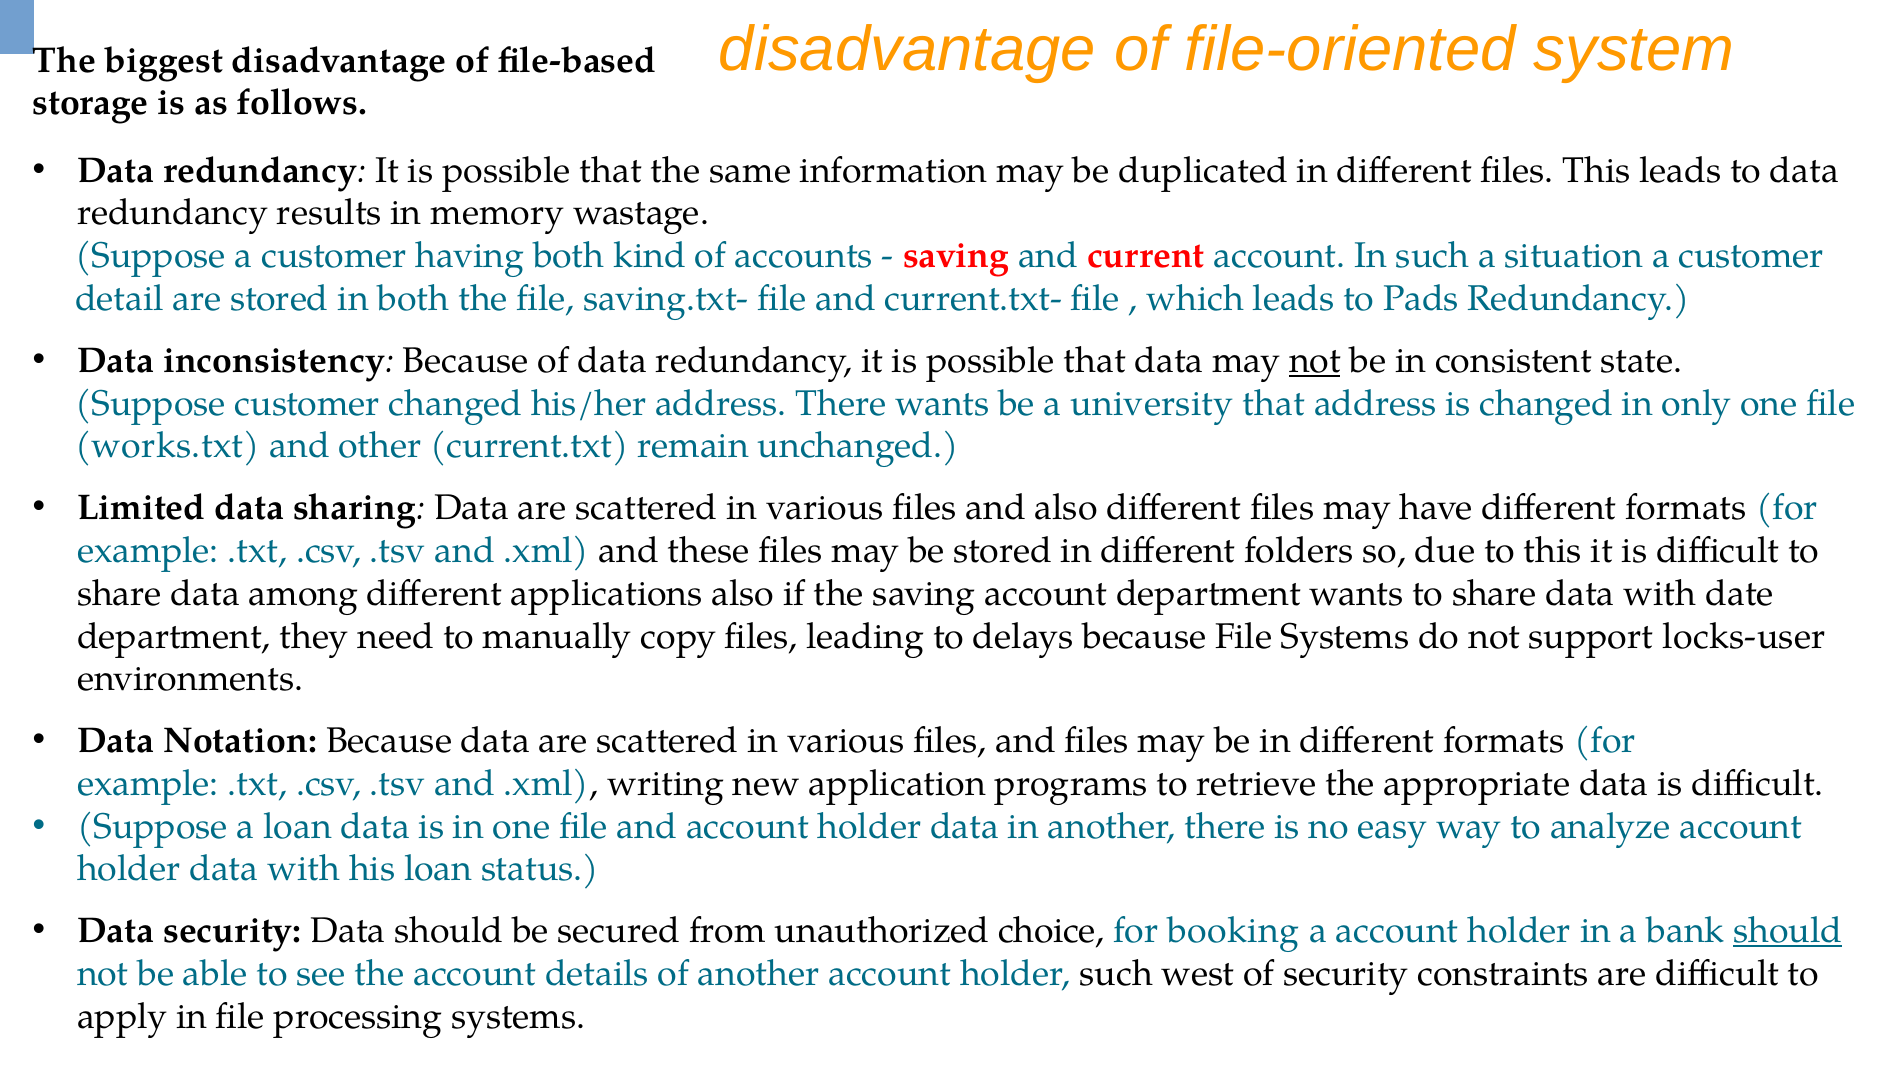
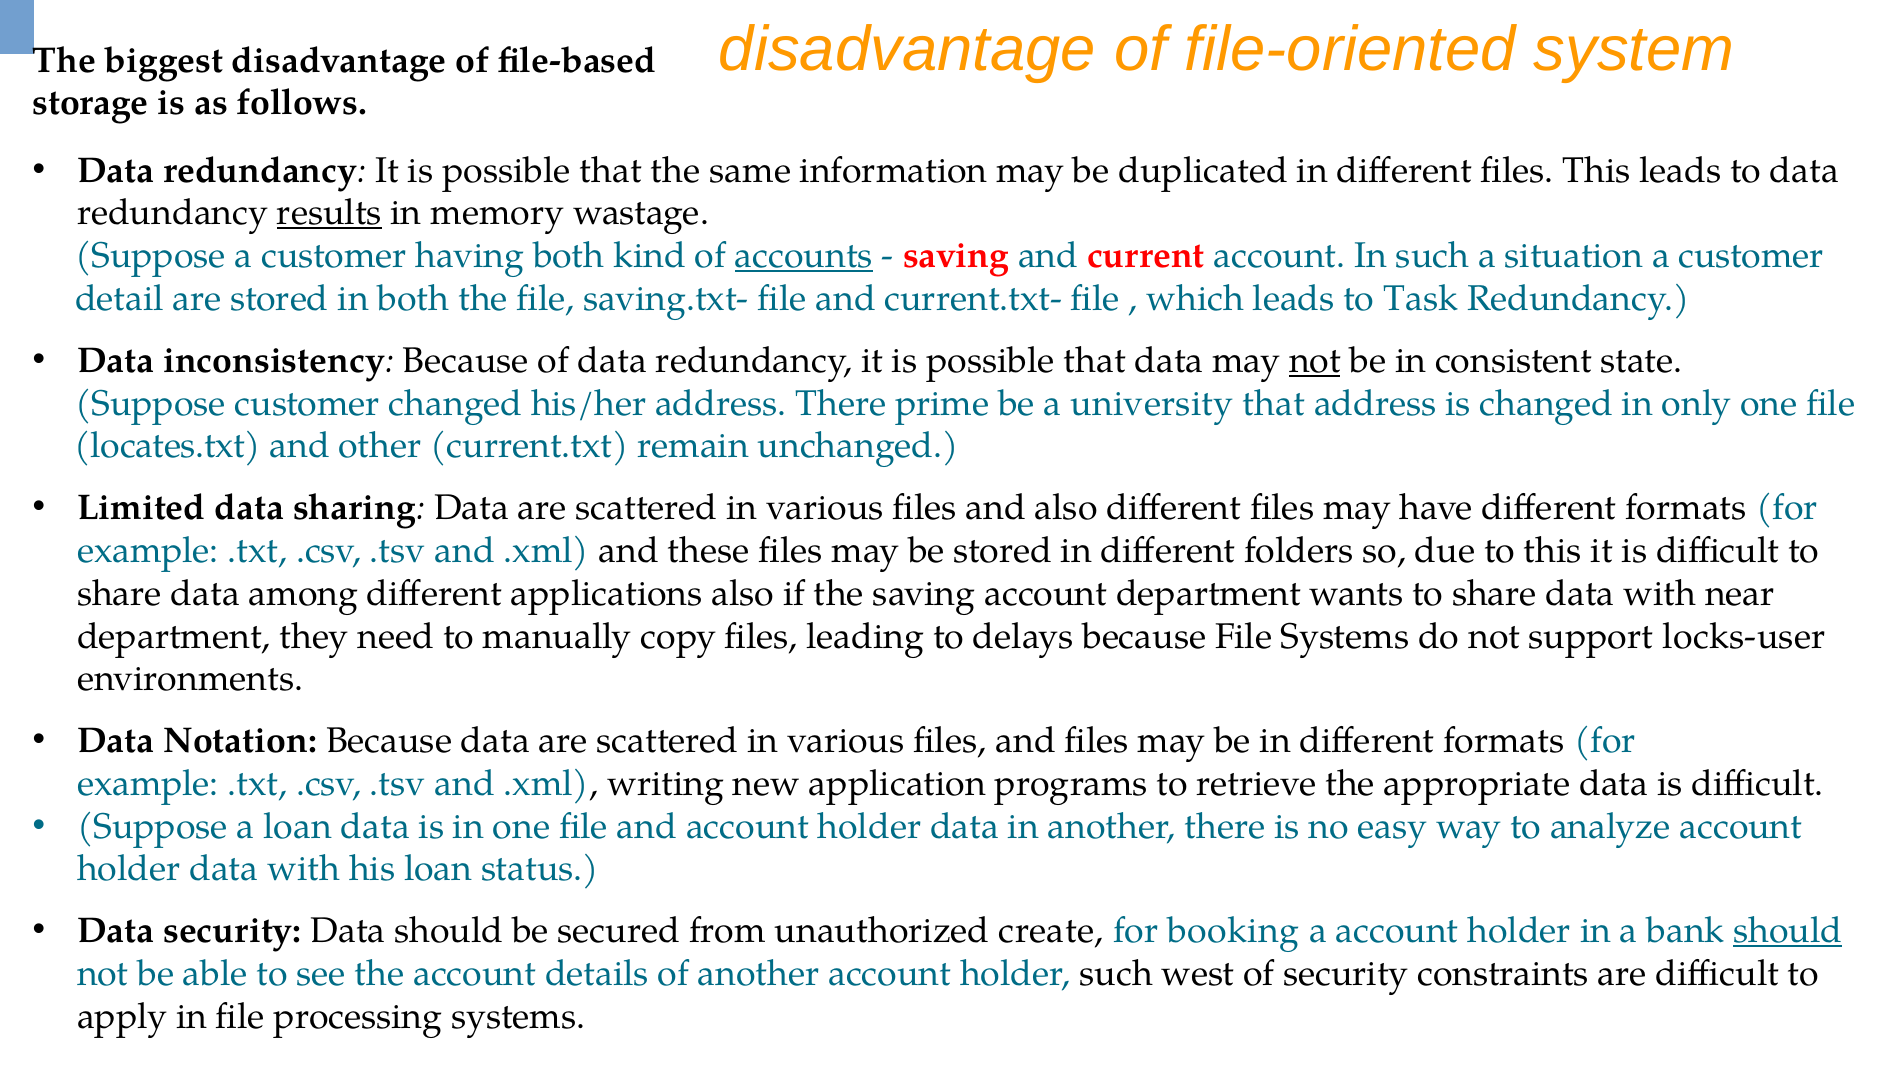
results underline: none -> present (329, 213)
accounts underline: none -> present (804, 256)
Pads: Pads -> Task (1421, 299)
There wants: wants -> prime (942, 403)
works.txt: works.txt -> locates.txt (168, 446)
date: date -> near (1740, 593)
choice: choice -> create (1051, 931)
